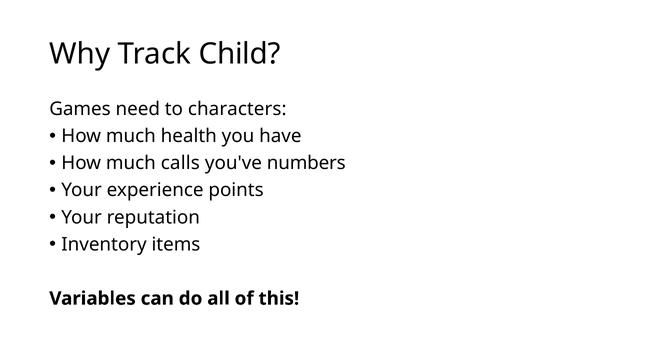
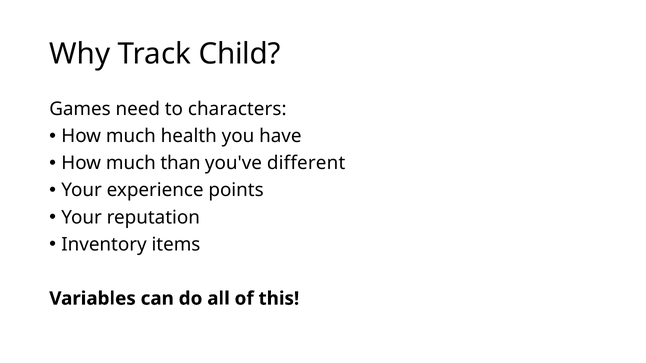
calls: calls -> than (181, 163)
numbers: numbers -> different (306, 163)
